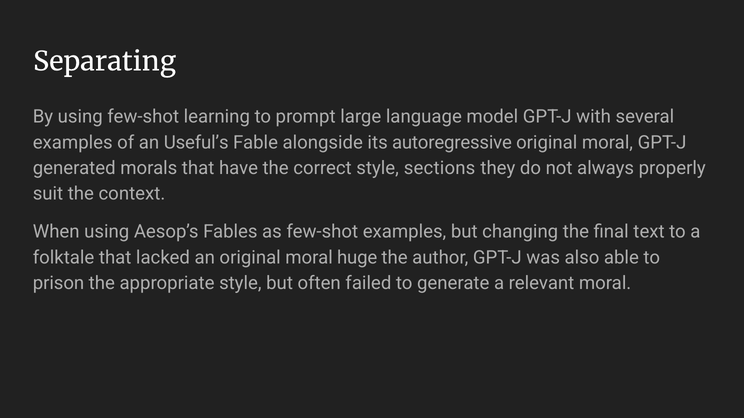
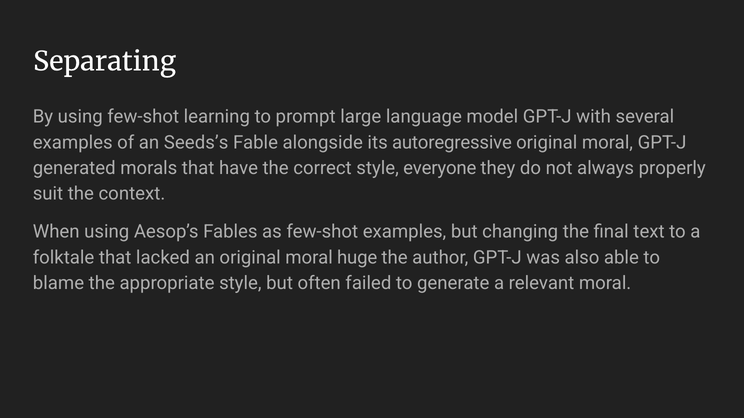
Useful’s: Useful’s -> Seeds’s (196, 143)
sections: sections -> everyone (440, 168)
prison: prison -> blame (58, 283)
